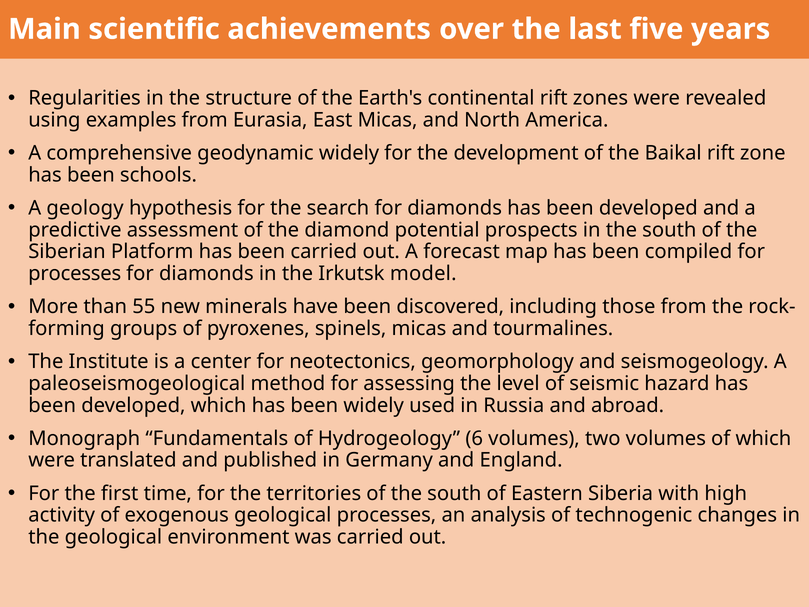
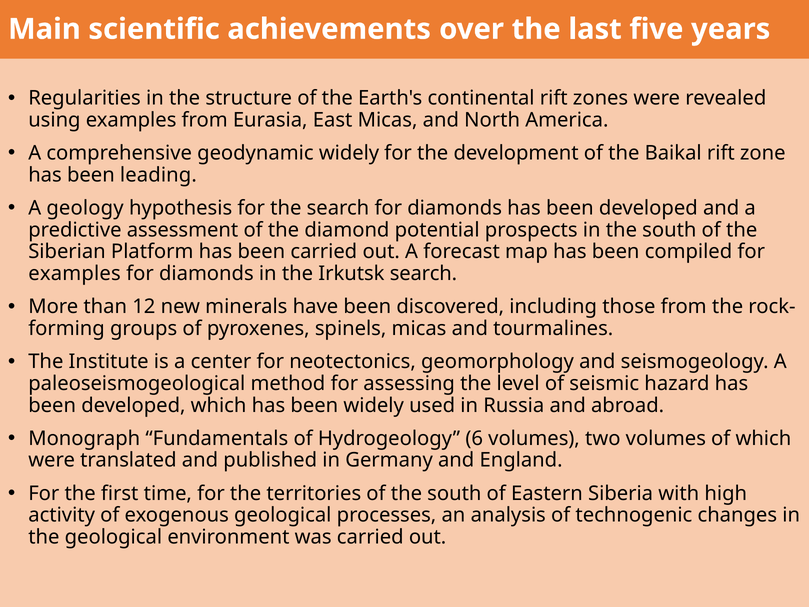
schools: schools -> leading (158, 175)
processes: processes -> examples (75, 273)
Irkutsk model: model -> search (423, 273)
55: 55 -> 12 (144, 307)
